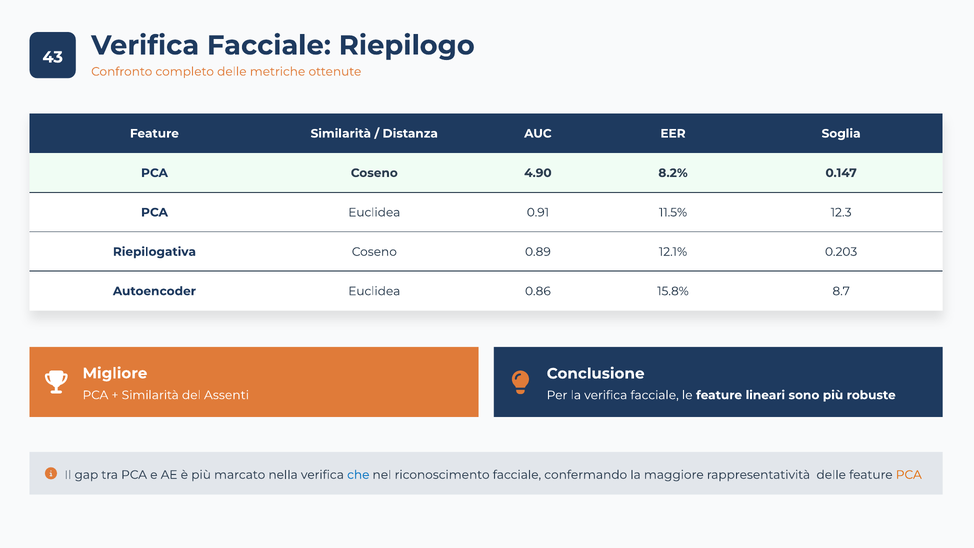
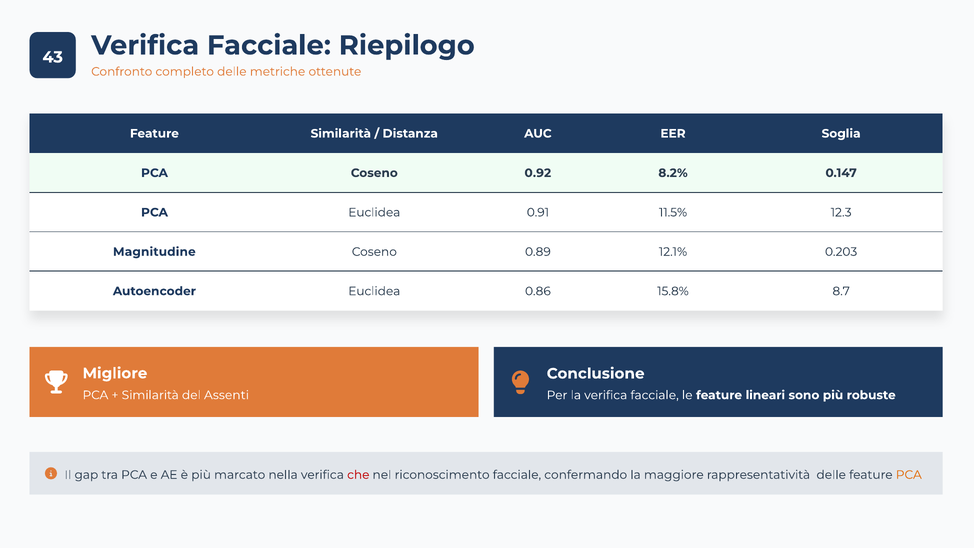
4.90: 4.90 -> 0.92 (538, 173)
Riepilogativa: Riepilogativa -> Magnitudine (154, 252)
che colour: blue -> red (358, 475)
